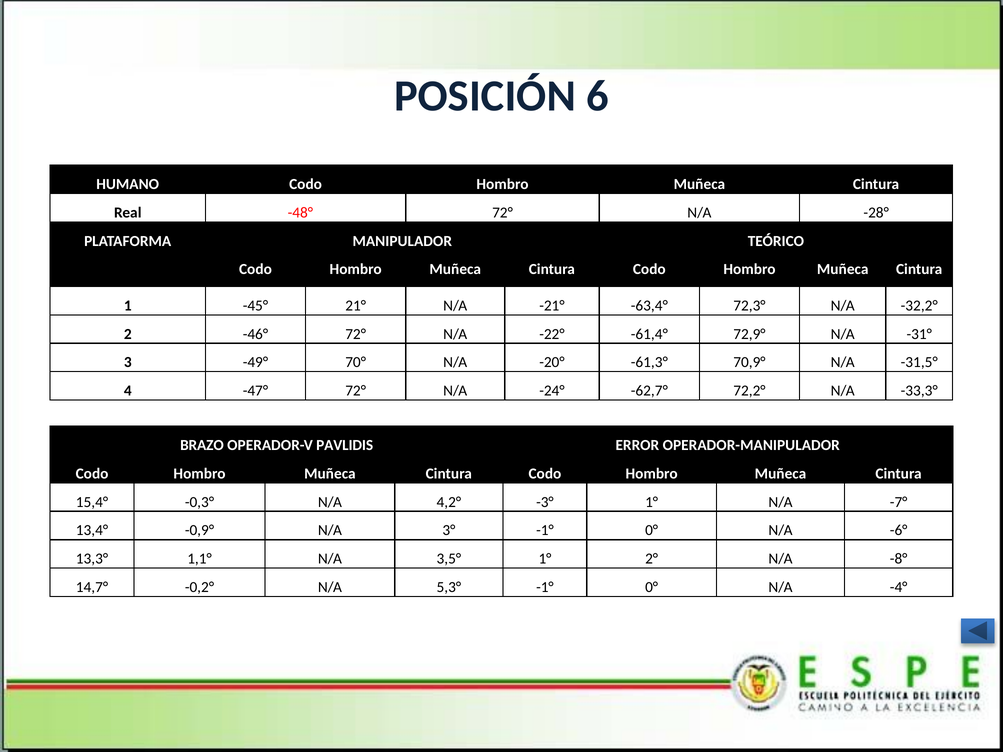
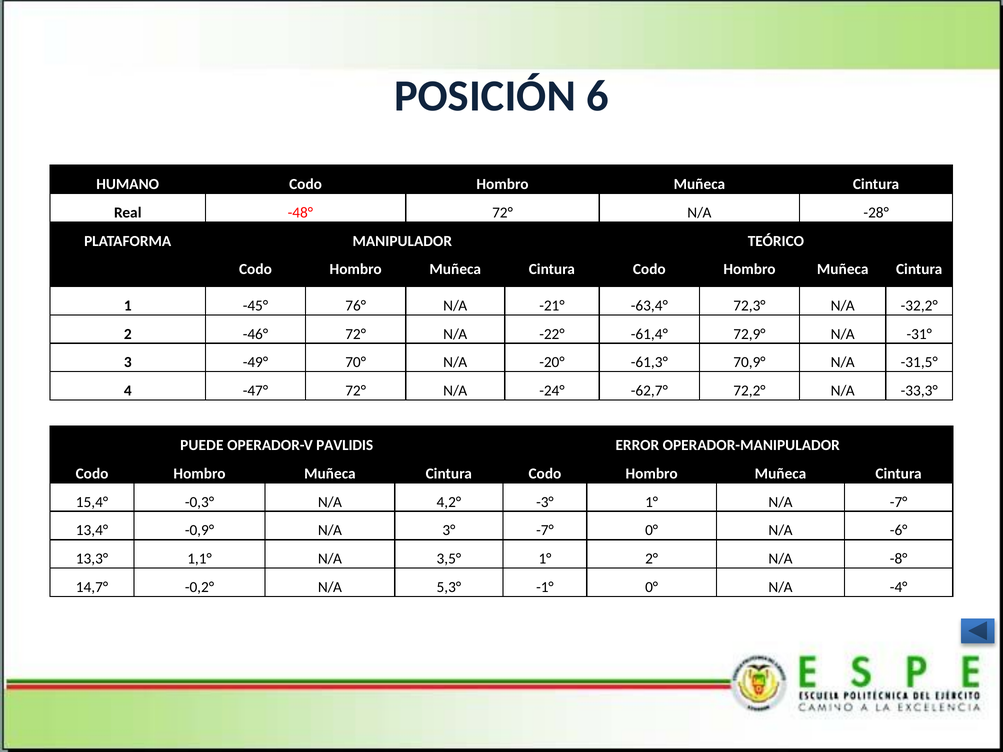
21°: 21° -> 76° (356, 306)
BRAZO: BRAZO -> PUEDE (202, 445)
3° -1°: -1° -> -7° (545, 531)
